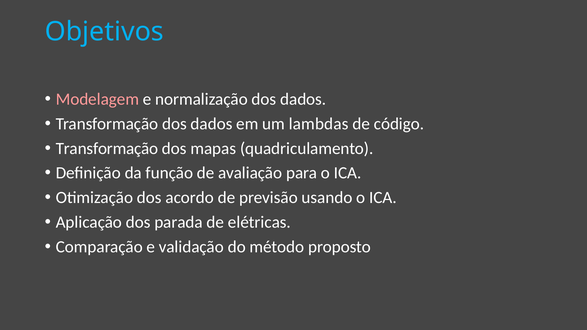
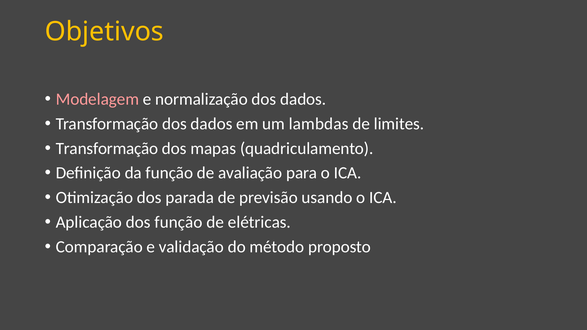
Objetivos colour: light blue -> yellow (104, 32)
código: código -> limites (399, 124)
acordo: acordo -> parada (190, 198)
dos parada: parada -> função (178, 222)
